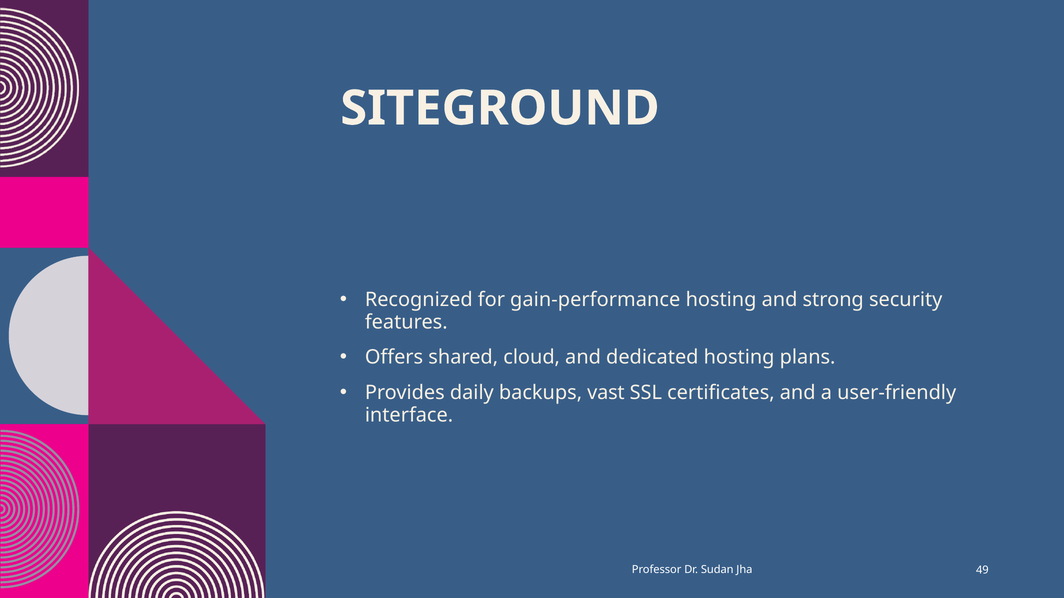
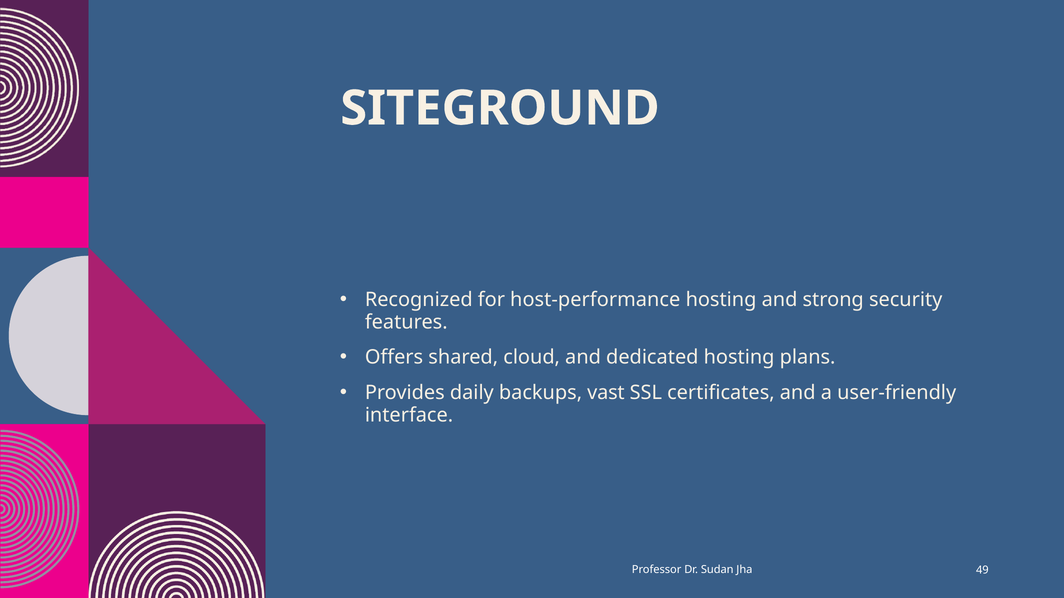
gain-performance: gain-performance -> host-performance (595, 300)
